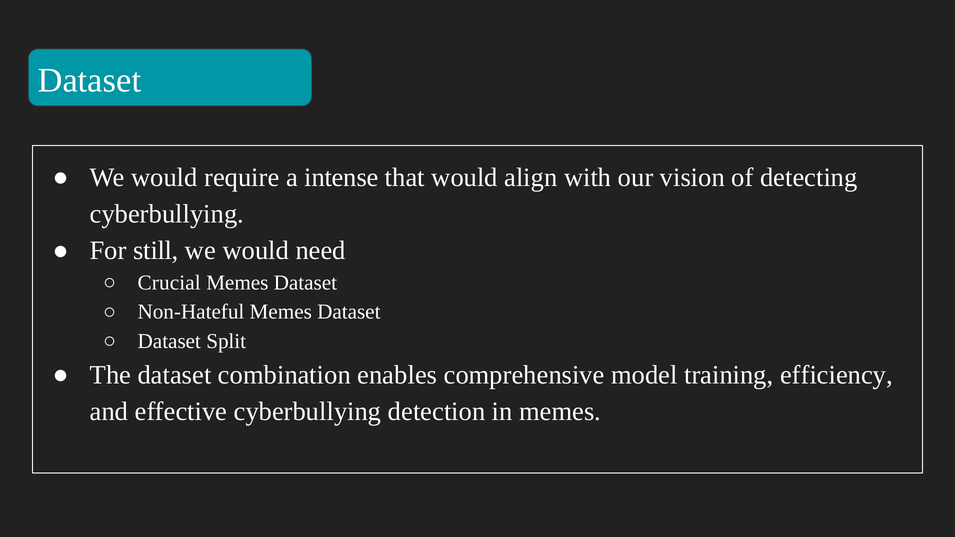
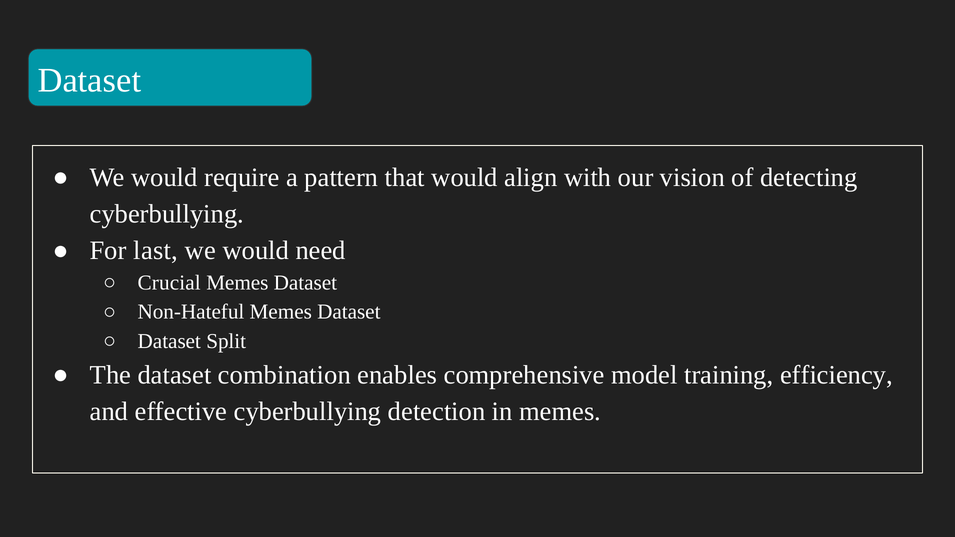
intense: intense -> pattern (341, 178)
still: still -> last (156, 251)
